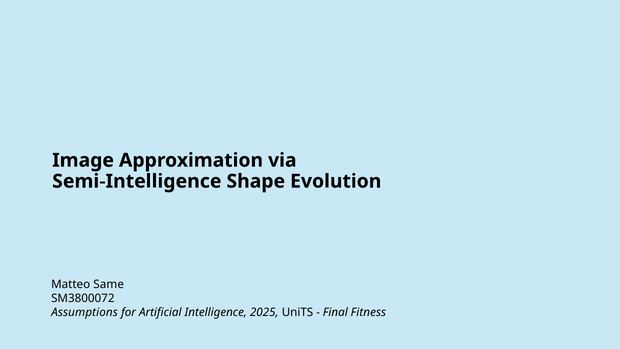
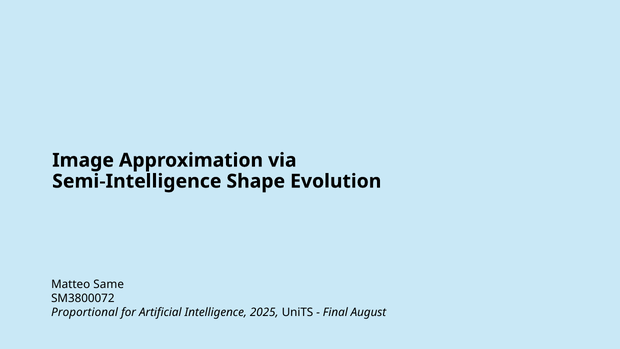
Assumptions: Assumptions -> Proportional (85, 312)
Fitness: Fitness -> August (368, 312)
